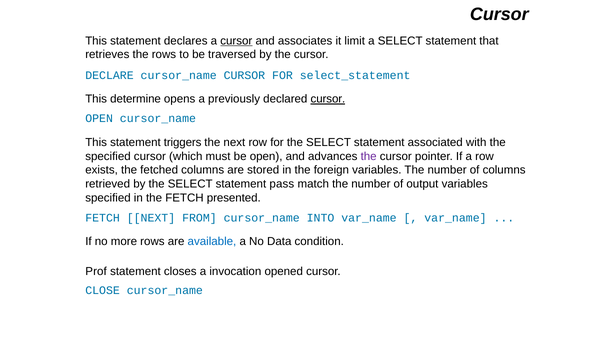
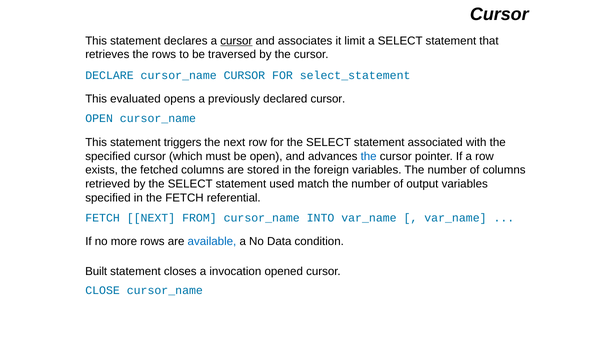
determine: determine -> evaluated (135, 99)
cursor underline: present -> none (328, 99)
the colour: purple -> blue (369, 156)
pass: pass -> used (282, 184)
presented: presented -> referential (234, 198)
Prof: Prof -> Built (96, 271)
